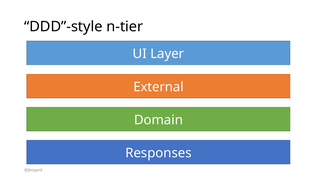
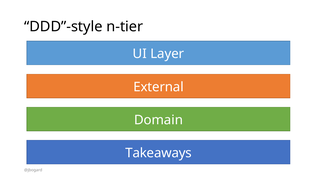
Responses: Responses -> Takeaways (159, 153)
